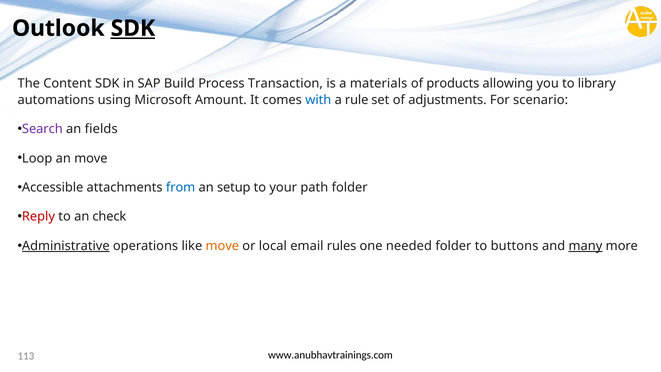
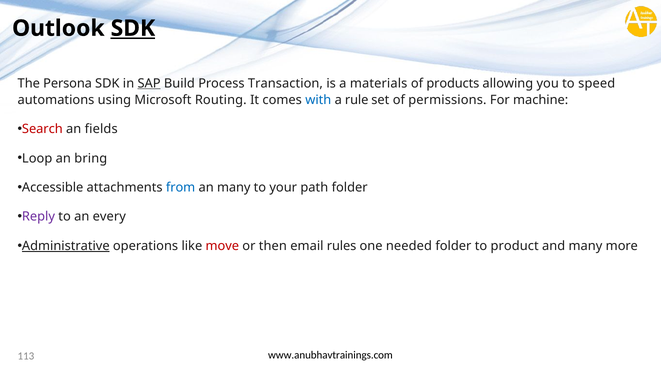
Content: Content -> Persona (68, 83)
SAP underline: none -> present (149, 83)
library: library -> speed (597, 83)
Amount: Amount -> Routing (221, 100)
adjustments: adjustments -> permissions (447, 100)
scenario: scenario -> machine (541, 100)
Search colour: purple -> red (42, 129)
an move: move -> bring (91, 158)
an setup: setup -> many (234, 187)
Reply colour: red -> purple (38, 217)
check: check -> every (109, 217)
move colour: orange -> red (222, 246)
local: local -> then (273, 246)
buttons: buttons -> product (515, 246)
many underline: present -> none (585, 246)
